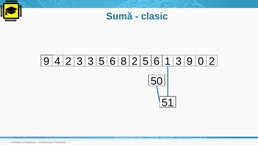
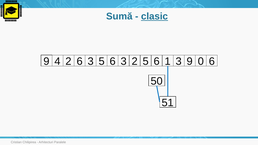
clasic underline: none -> present (154, 16)
2 3: 3 -> 6 (80, 61)
5 6 8: 8 -> 3 (124, 61)
0 2: 2 -> 6 (212, 61)
